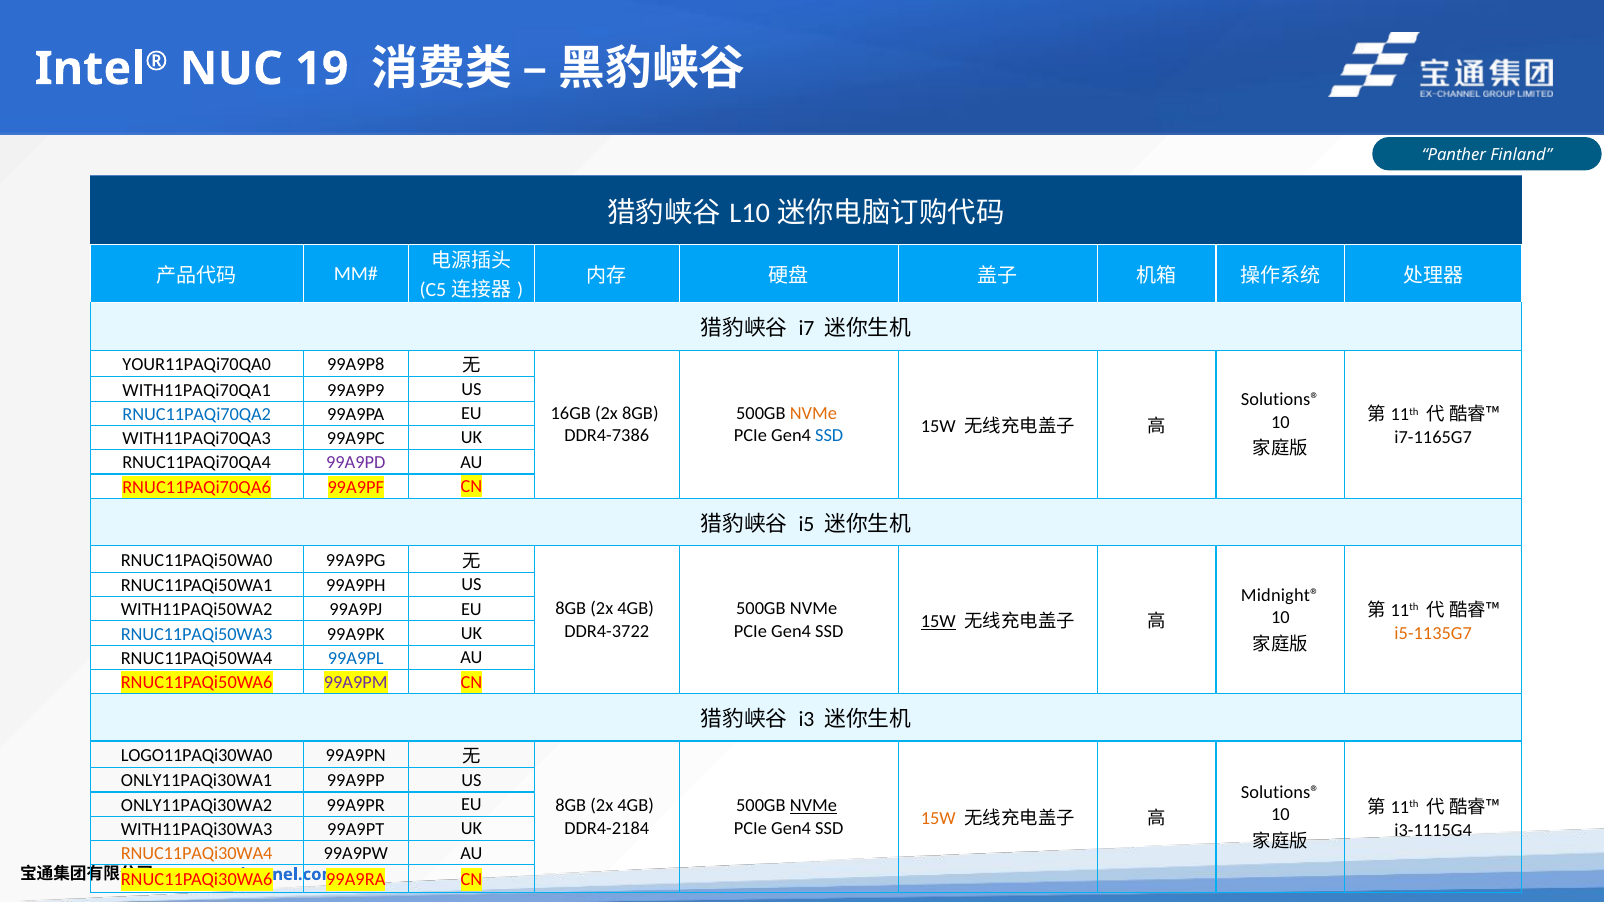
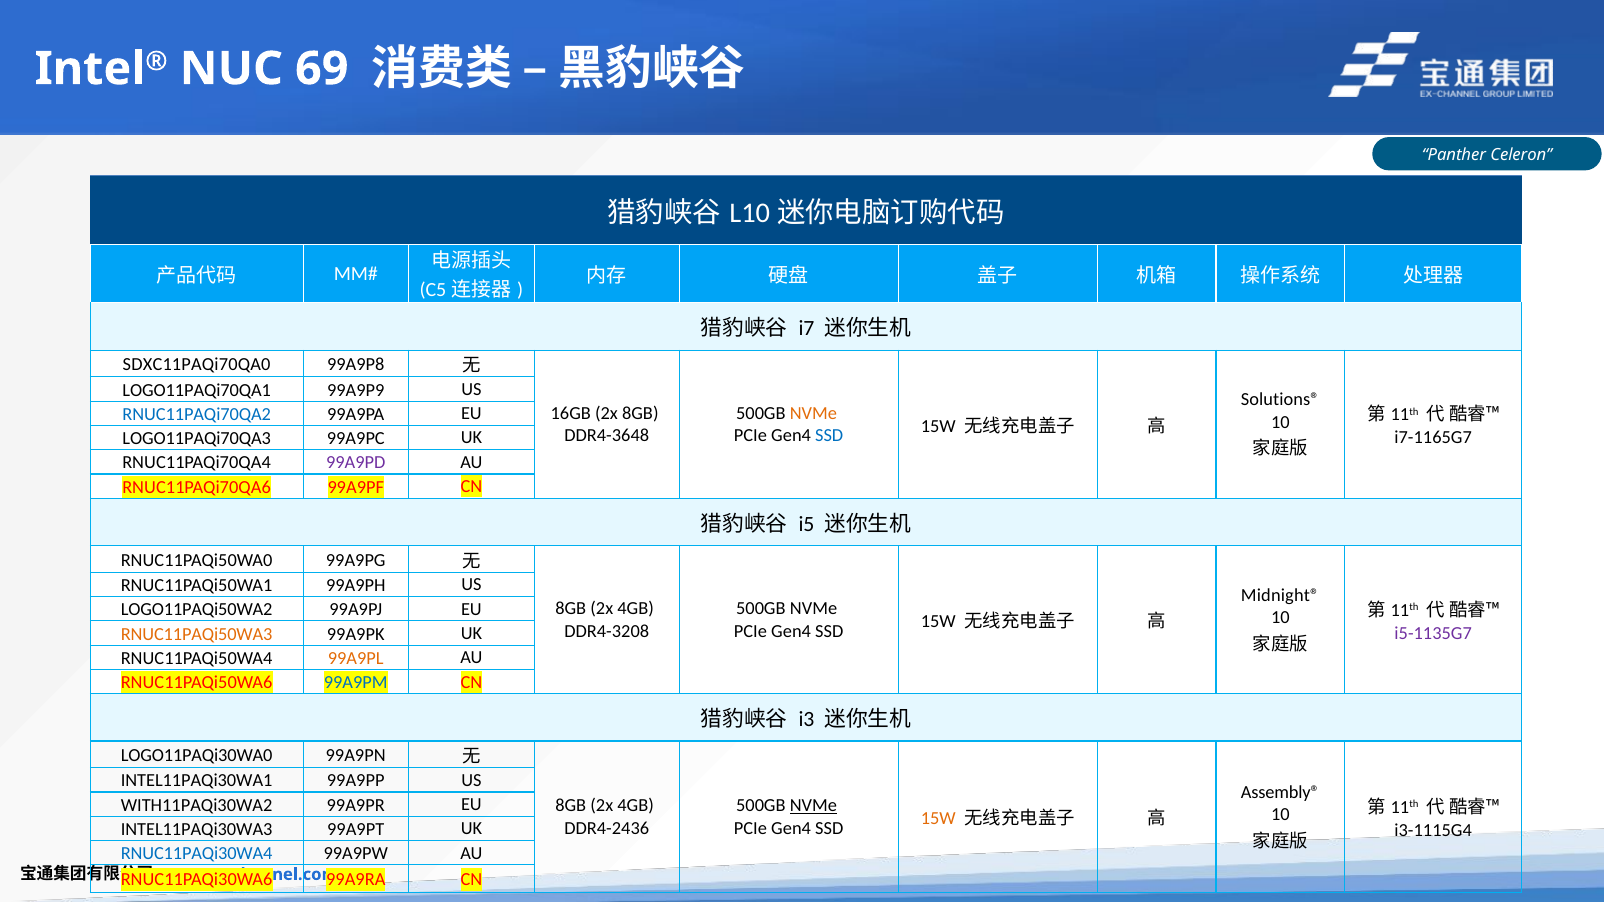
19: 19 -> 69 (322, 69)
Finland: Finland -> Celeron (1521, 155)
YOUR11PAQi70QA0: YOUR11PAQi70QA0 -> SDXC11PAQi70QA0 (197, 365)
WITH11PAQi70QA1: WITH11PAQi70QA1 -> LOGO11PAQi70QA1 (197, 390)
DDR4-7386: DDR4-7386 -> DDR4-3648 (607, 436)
WITH11PAQi70QA3: WITH11PAQi70QA3 -> LOGO11PAQi70QA3 (197, 439)
WITH11PAQi50WA2: WITH11PAQi50WA2 -> LOGO11PAQi50WA2 (197, 610)
15W underline: present -> none (938, 622)
DDR4-3722: DDR4-3722 -> DDR4-3208 (607, 631)
i5-1135G7 colour: orange -> purple (1433, 633)
RNUC11PAQi50WA3 colour: blue -> orange (197, 634)
99A9PL colour: blue -> orange (356, 658)
99A9PM colour: purple -> blue (356, 683)
ONLY11PAQi30WA1: ONLY11PAQi30WA1 -> INTEL11PAQi30WA1 (197, 781)
Solutions®: Solutions® -> Assembly® (1280, 792)
ONLY11PAQi30WA2: ONLY11PAQi30WA2 -> WITH11PAQi30WA2 (197, 805)
DDR4-2184: DDR4-2184 -> DDR4-2436 (607, 828)
WITH11PAQi30WA3: WITH11PAQi30WA3 -> INTEL11PAQi30WA3 (197, 830)
RNUC11PAQi30WA4 colour: orange -> blue (197, 854)
